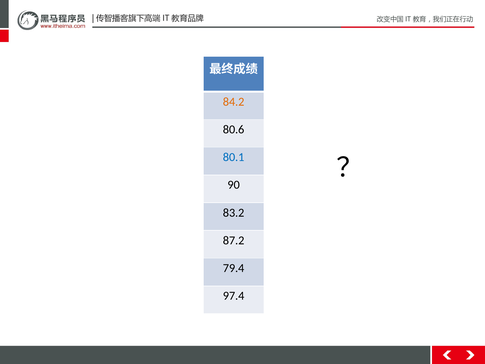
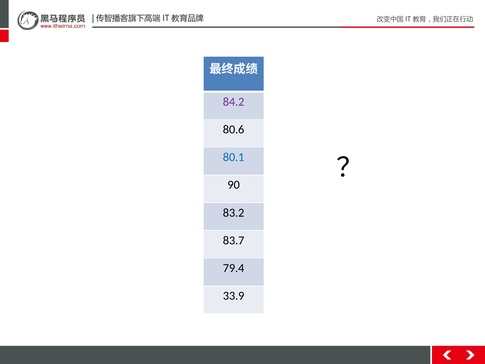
84.2 colour: orange -> purple (234, 102)
87.2: 87.2 -> 83.7 (234, 240)
97.4: 97.4 -> 33.9 (234, 296)
